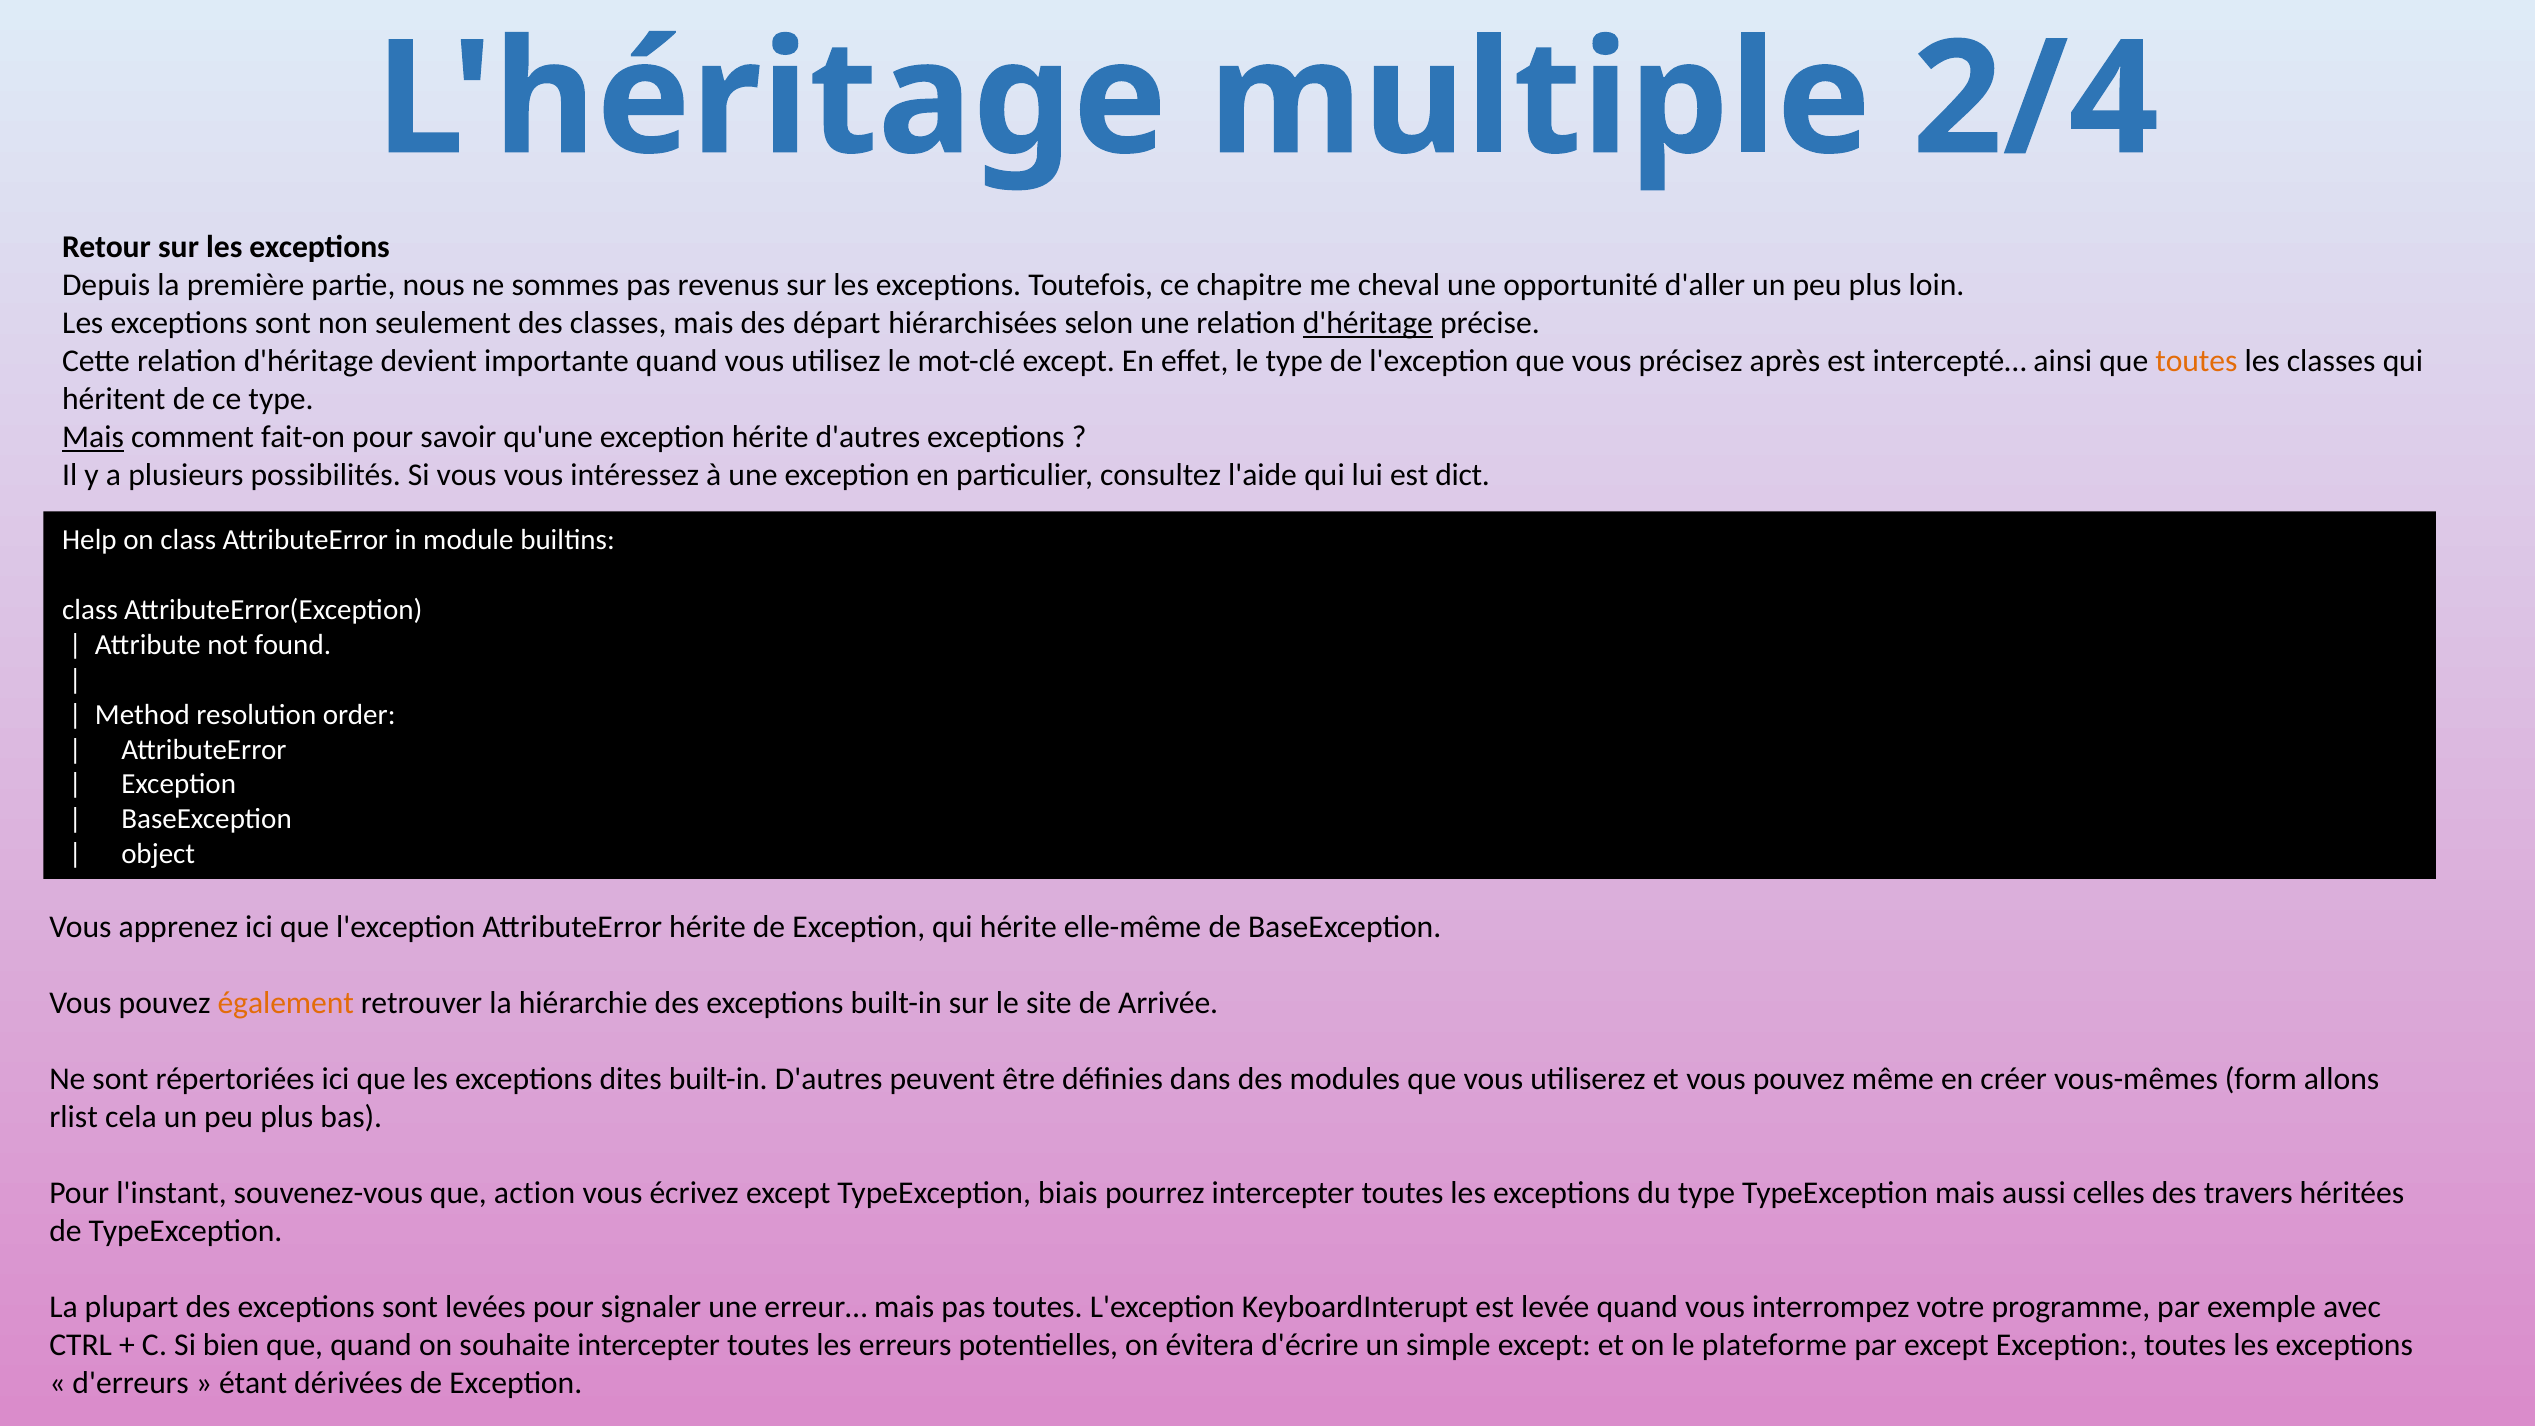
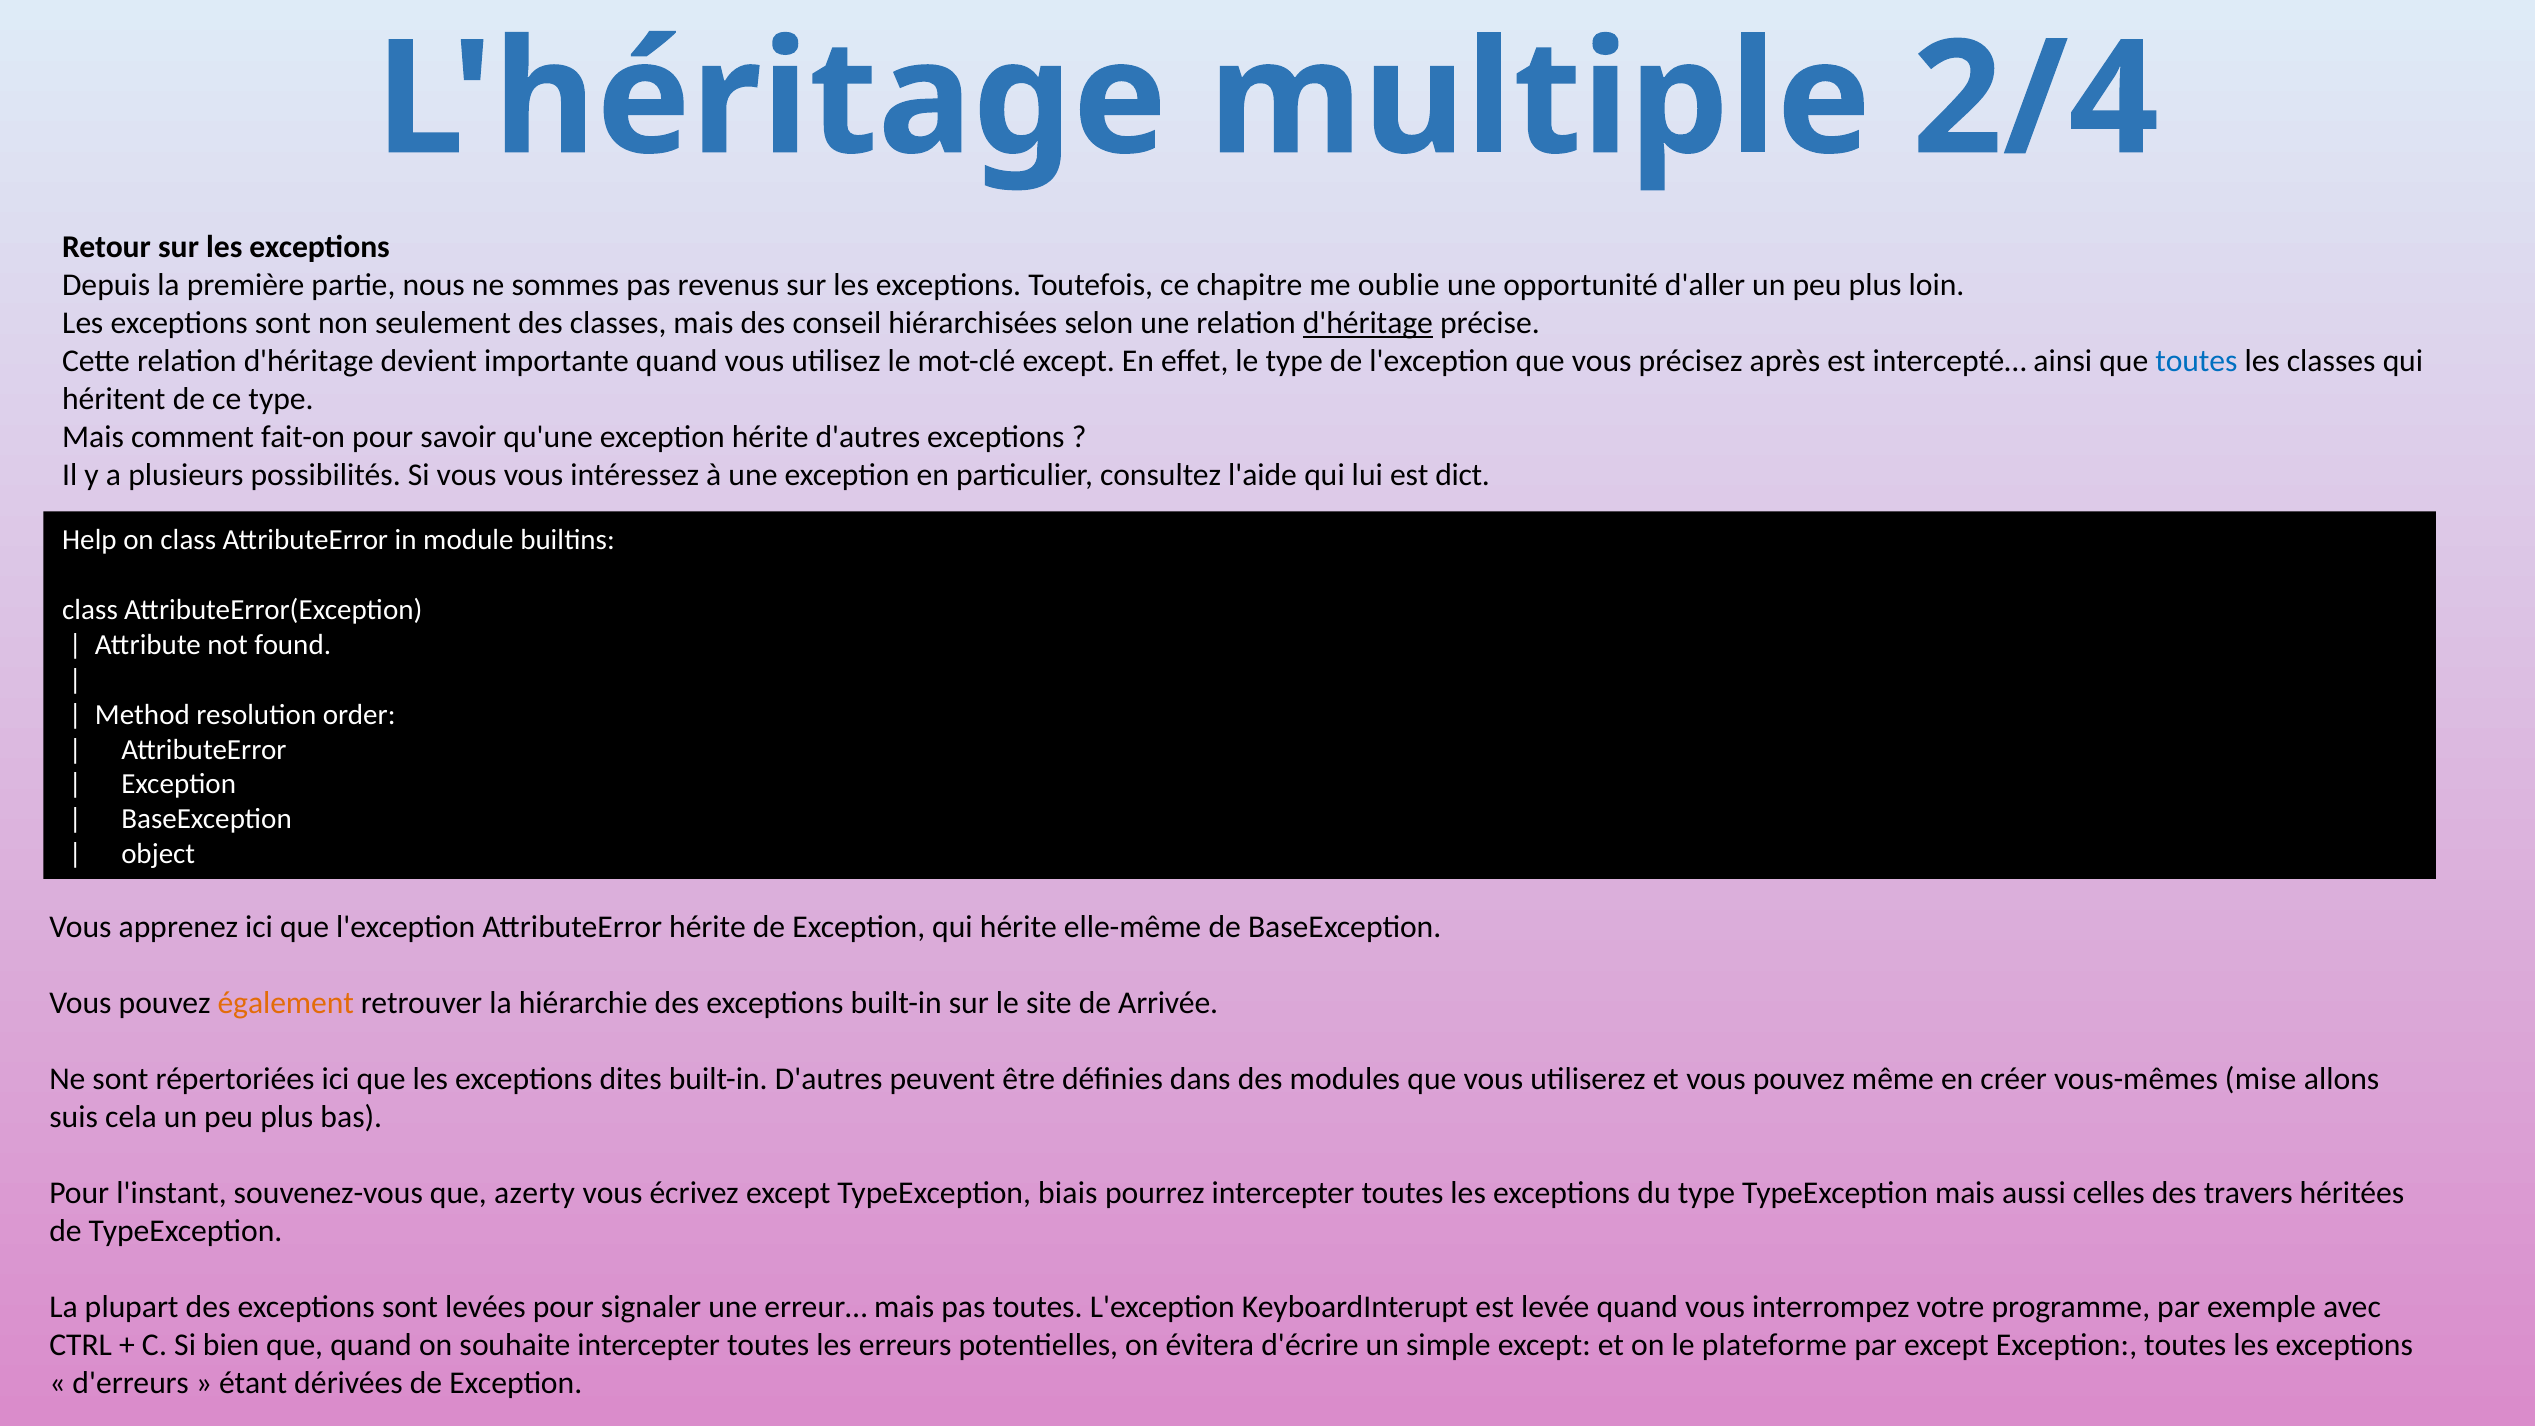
cheval: cheval -> oublie (1399, 285)
départ: départ -> conseil (837, 323)
toutes colour: orange -> blue (2196, 361)
Mais underline: present -> none (93, 437)
form: form -> mise (2261, 1079)
rlist: rlist -> suis (74, 1117)
action: action -> azerty (535, 1193)
